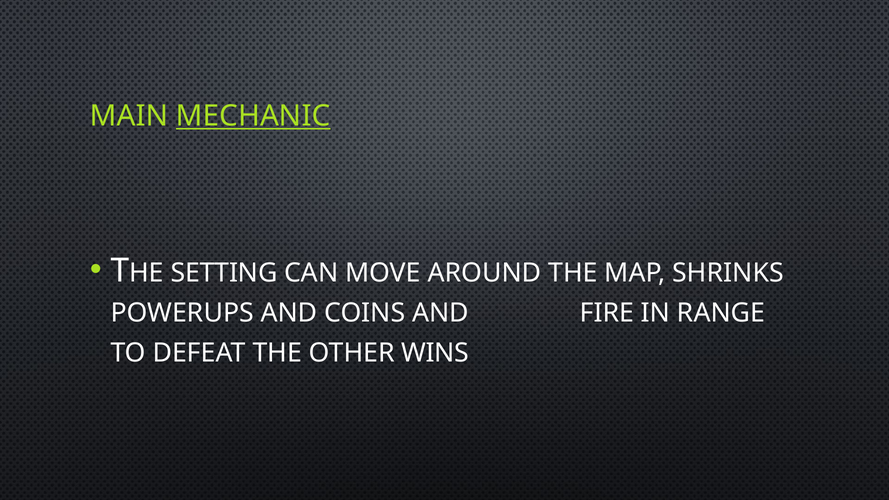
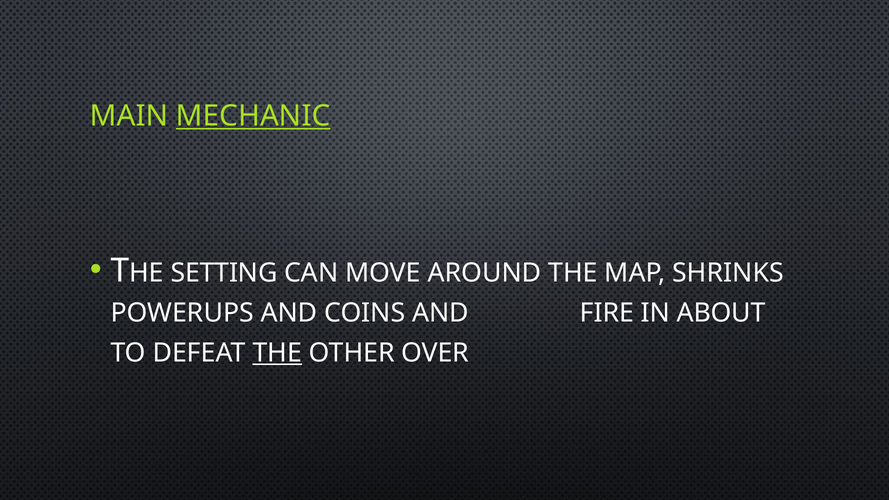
RANGE: RANGE -> ABOUT (721, 313)
THE underline: none -> present (277, 353)
WINS: WINS -> OVER (435, 353)
